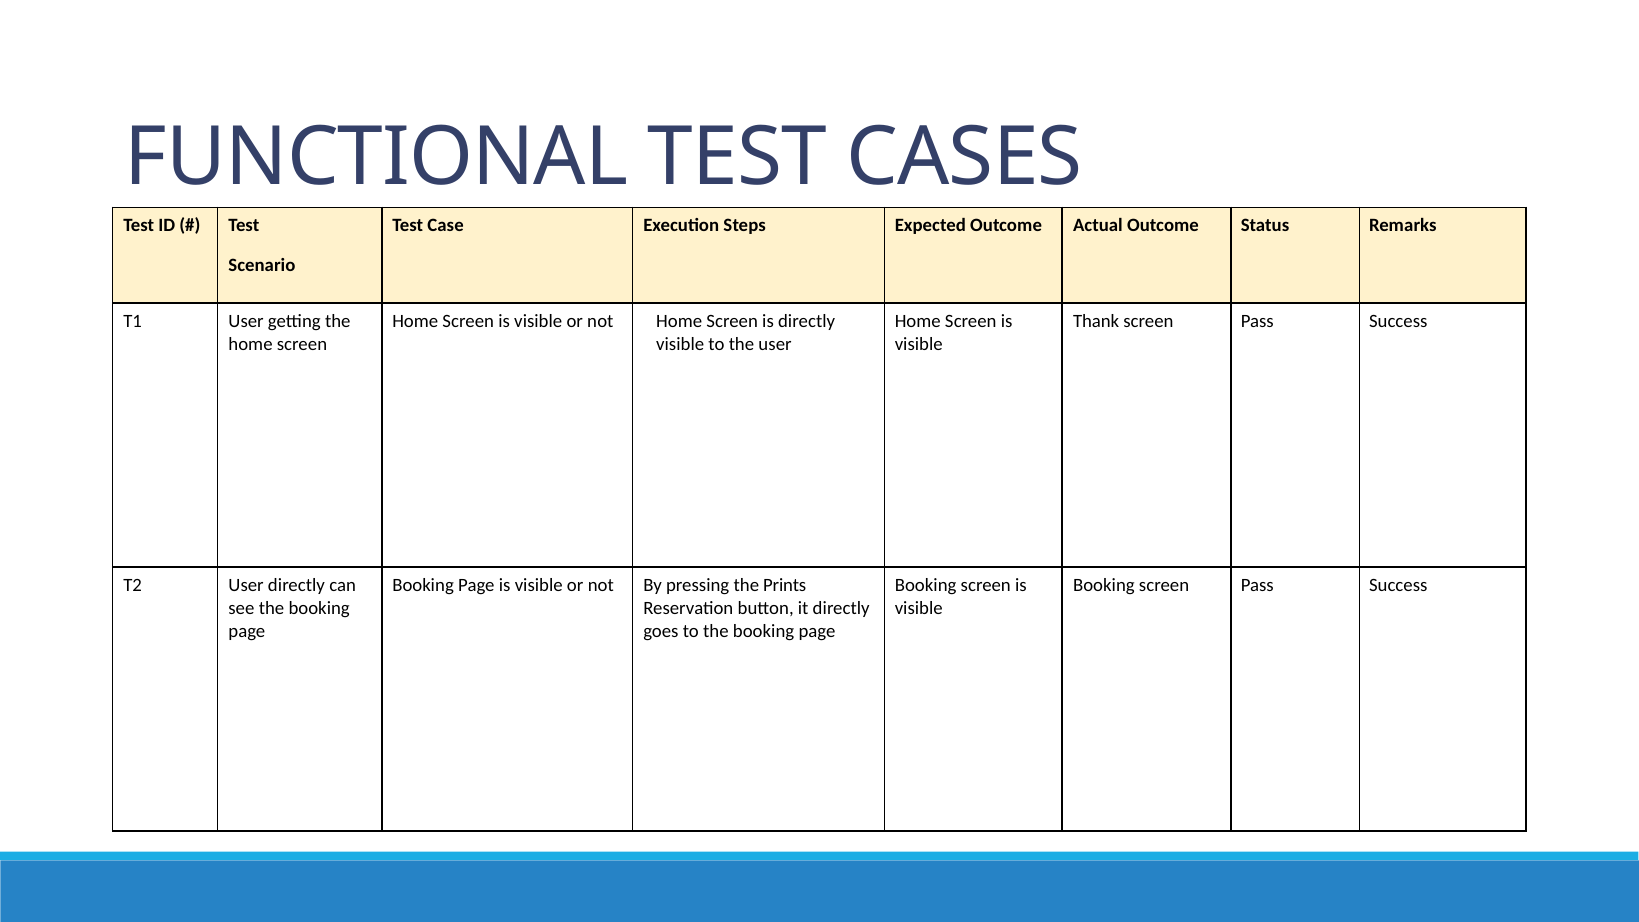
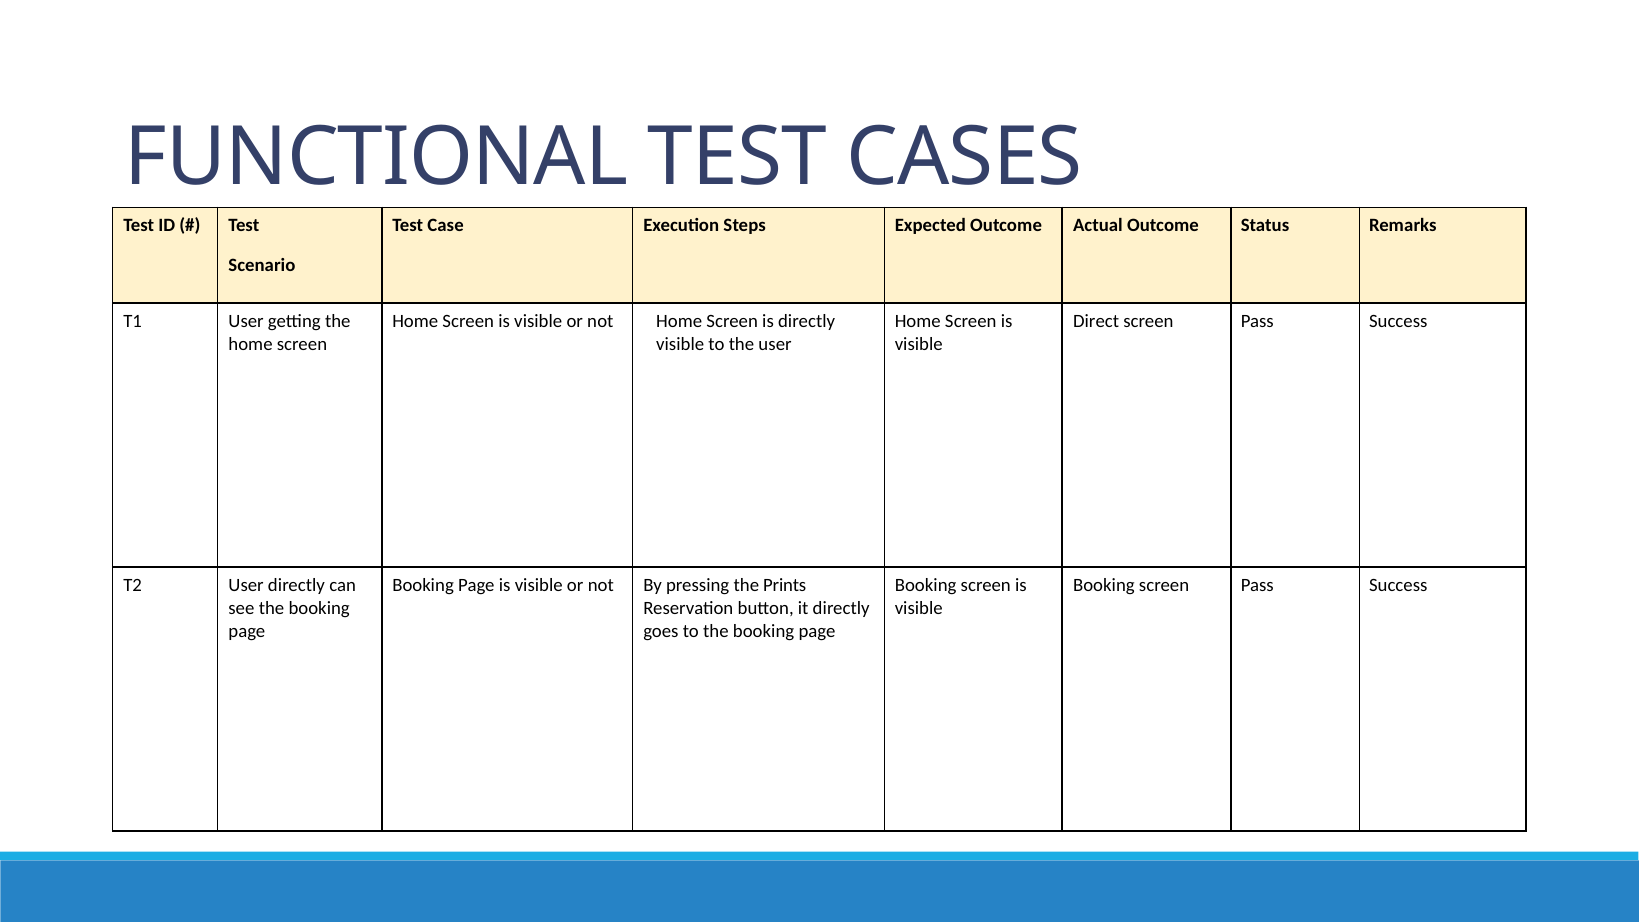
Thank: Thank -> Direct (1096, 321)
